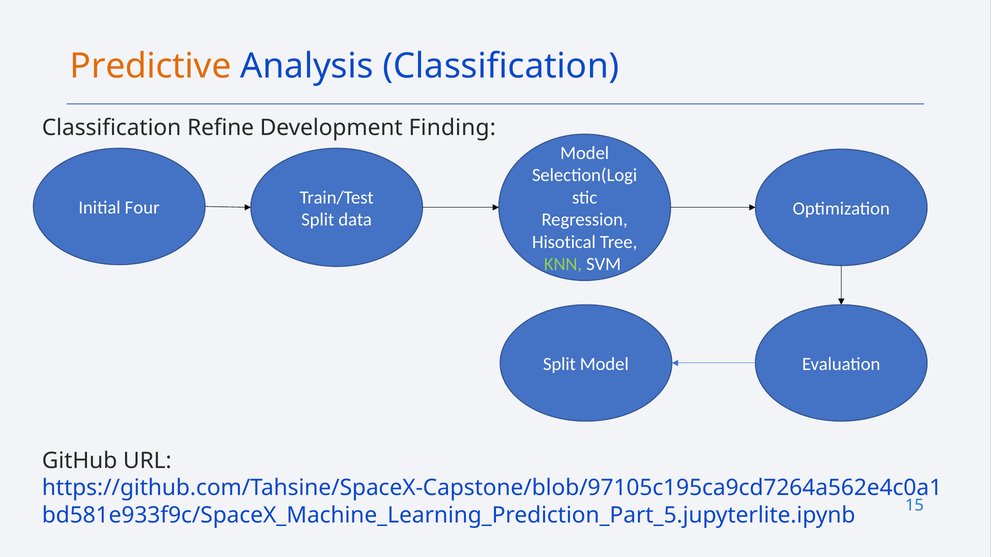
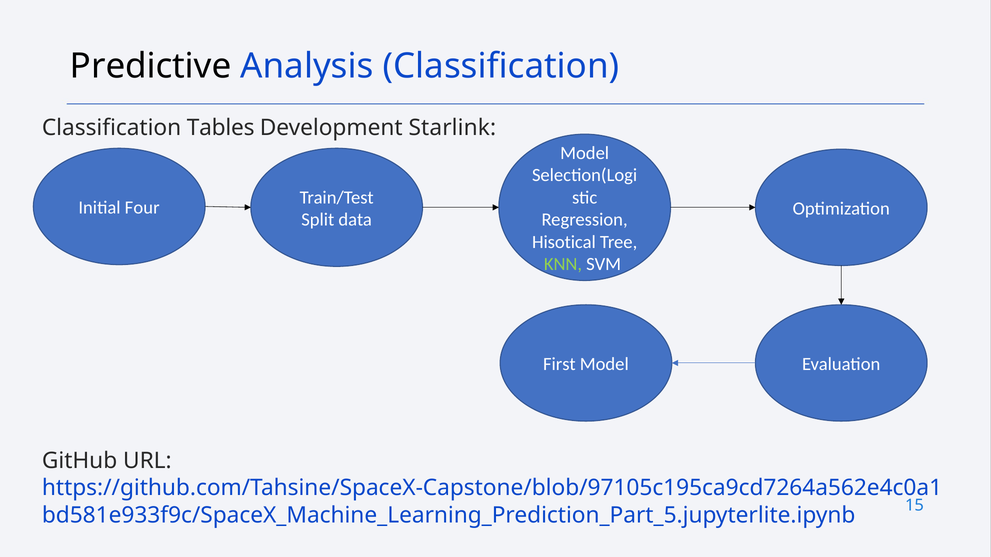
Predictive colour: orange -> black (151, 66)
Refine: Refine -> Tables (221, 128)
Finding: Finding -> Starlink (452, 128)
Split: Split -> First (559, 365)
